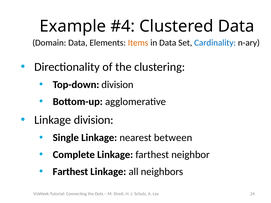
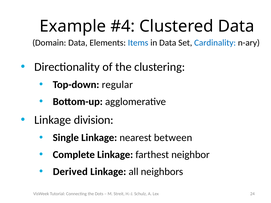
Items colour: orange -> blue (138, 43)
Top-down division: division -> regular (117, 85)
Farthest: Farthest -> Derived (70, 172)
